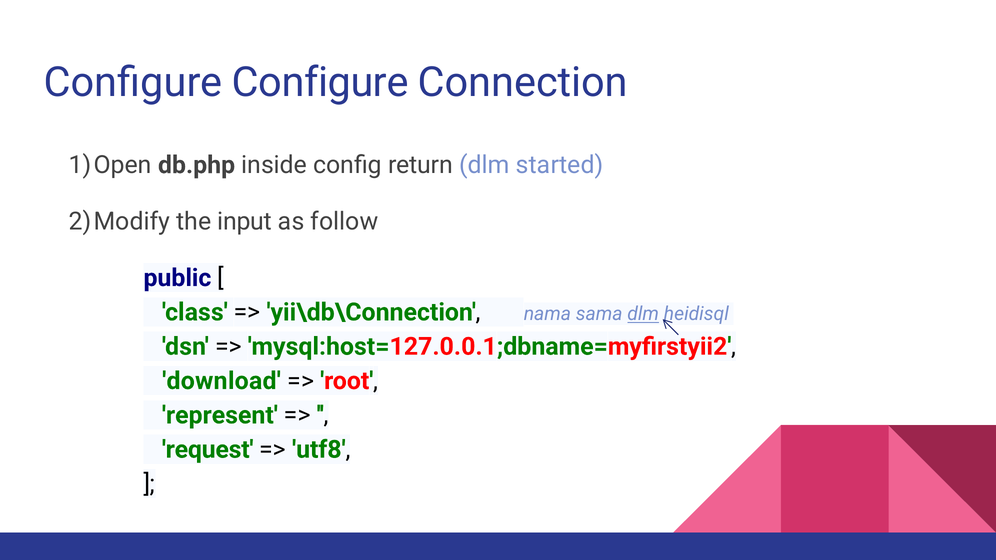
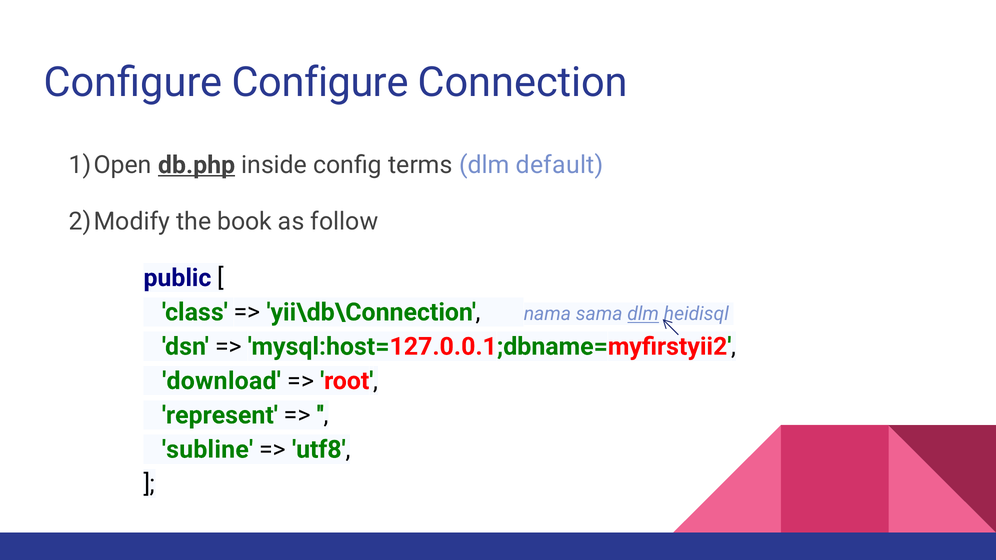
db.php underline: none -> present (197, 165)
return: return -> terms (420, 165)
started: started -> default (560, 165)
input: input -> book (245, 222)
request: request -> subline (207, 450)
